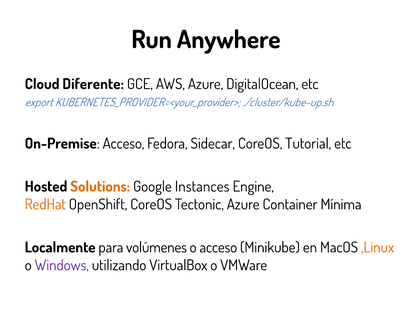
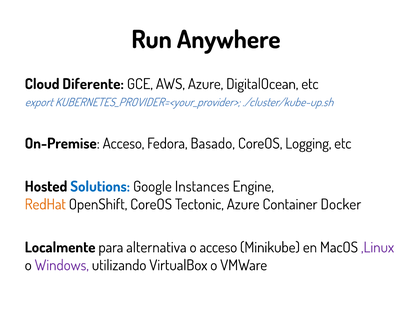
Sidecar: Sidecar -> Basado (213, 144)
Tutorial: Tutorial -> Logging (308, 144)
Solutions colour: orange -> blue (100, 187)
Mínima: Mínima -> Docker (341, 204)
volúmenes: volúmenes -> alternativa (156, 247)
,Linux colour: orange -> purple (378, 247)
